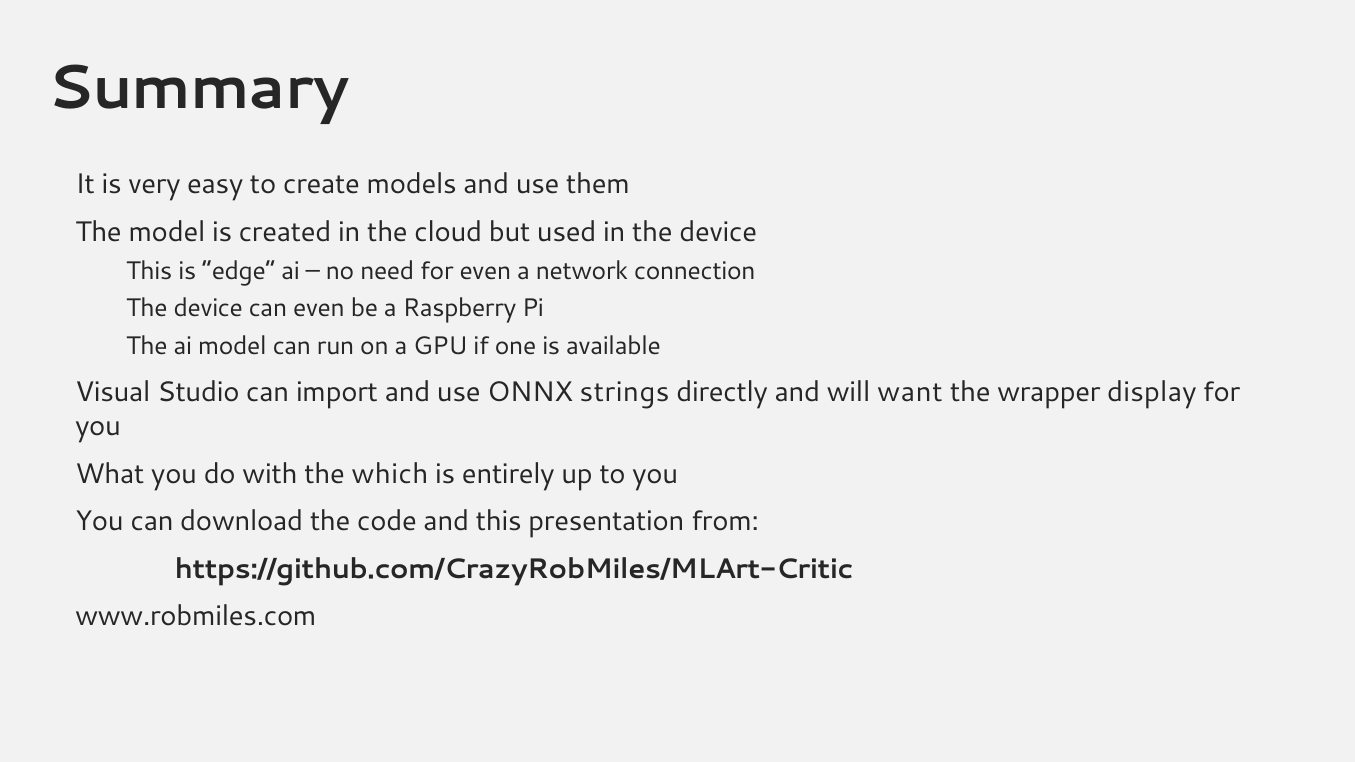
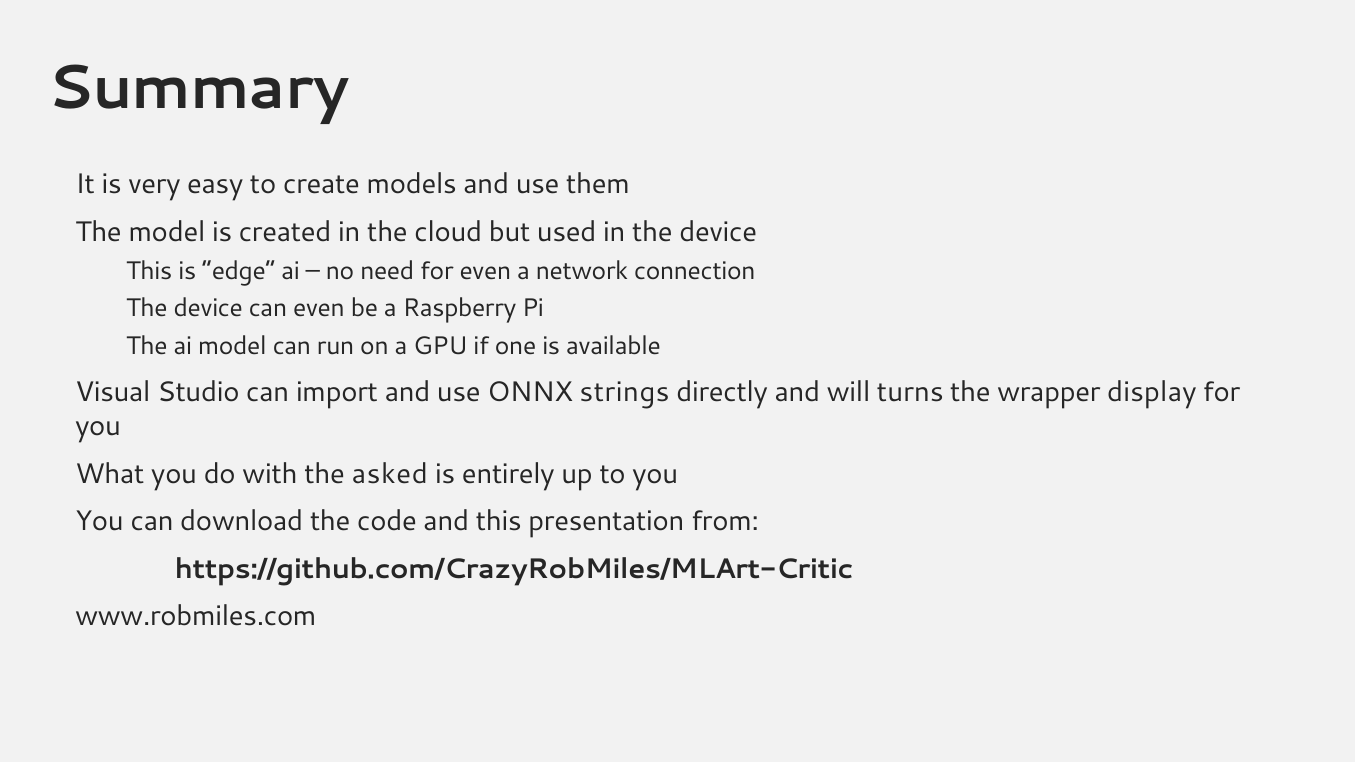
want: want -> turns (910, 392)
which: which -> asked (390, 474)
